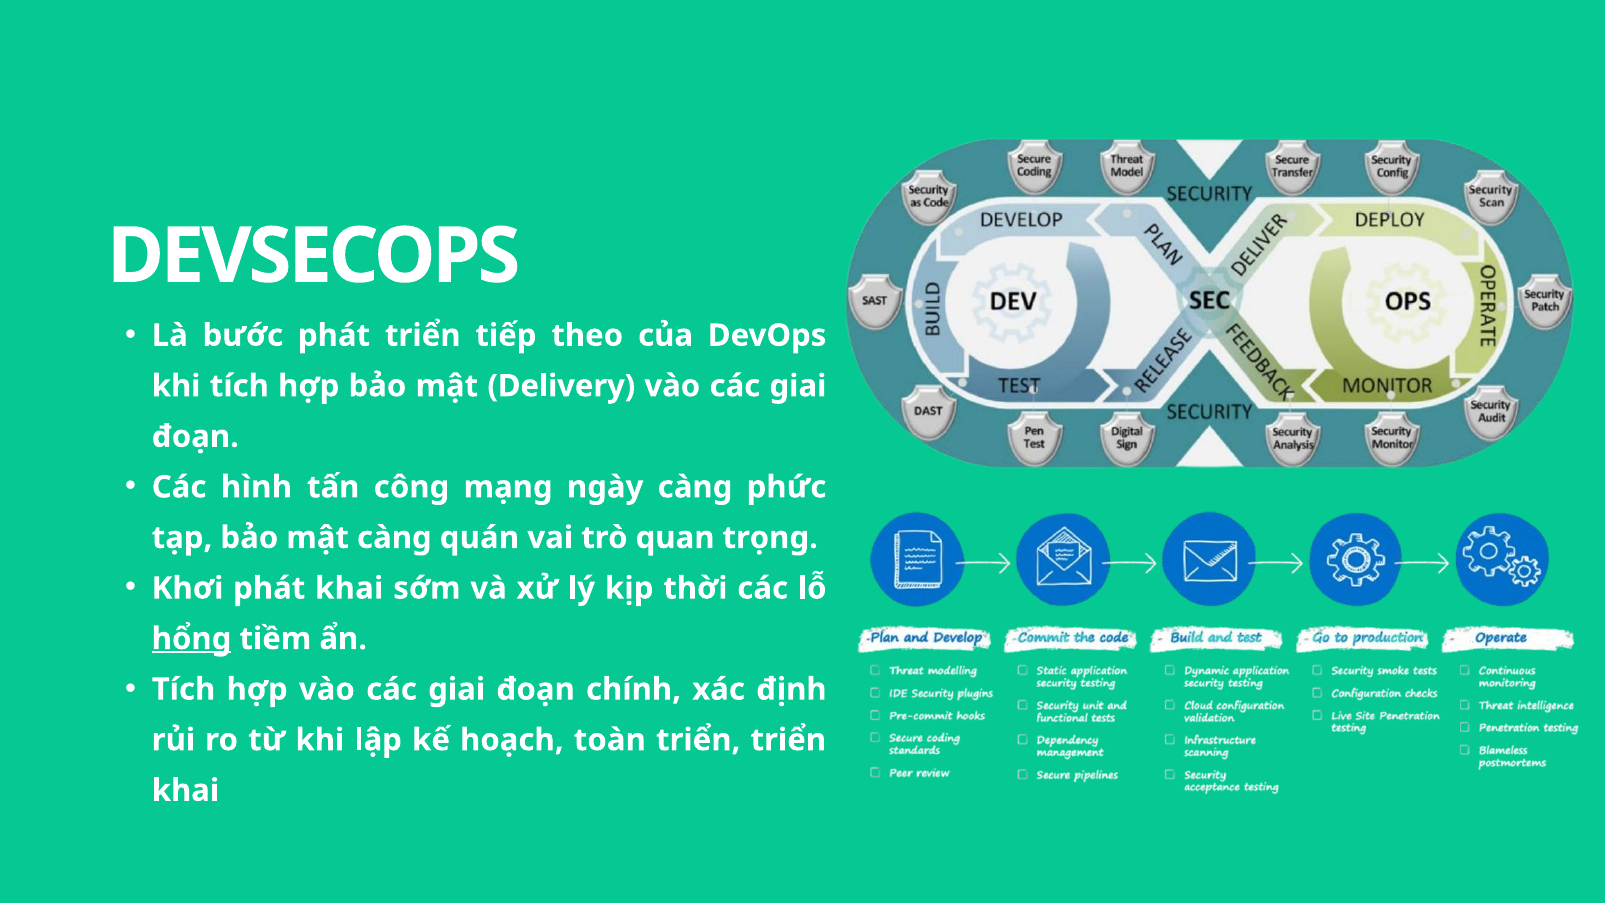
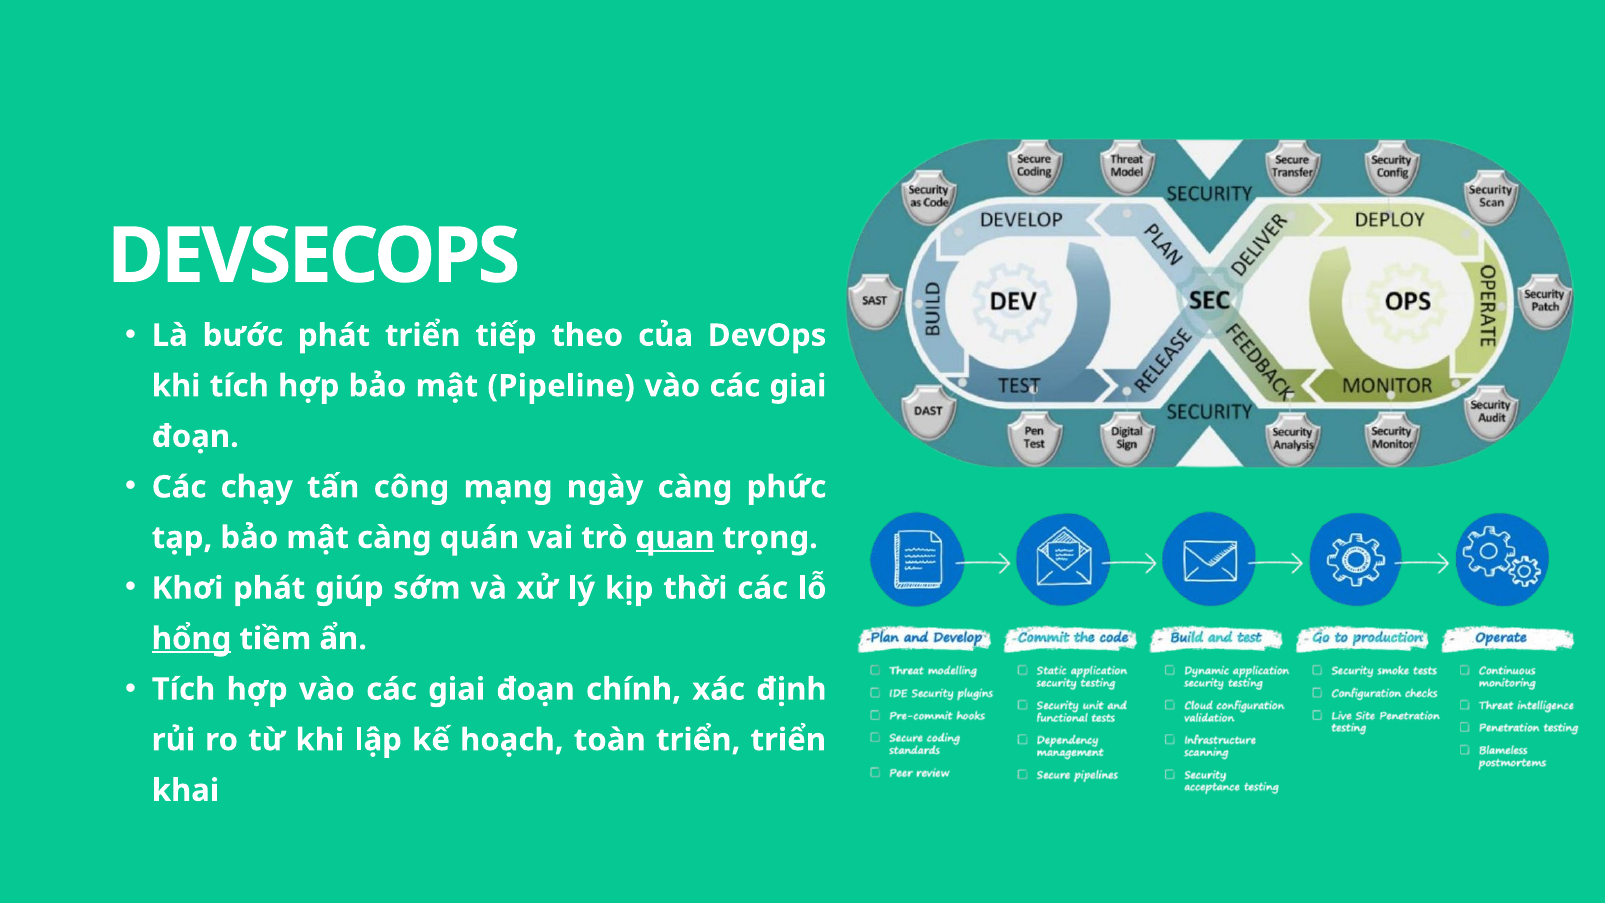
Delivery: Delivery -> Pipeline (561, 386)
hình: hình -> chạy (257, 487)
quan underline: none -> present (675, 538)
phát khai: khai -> giúp (349, 588)
